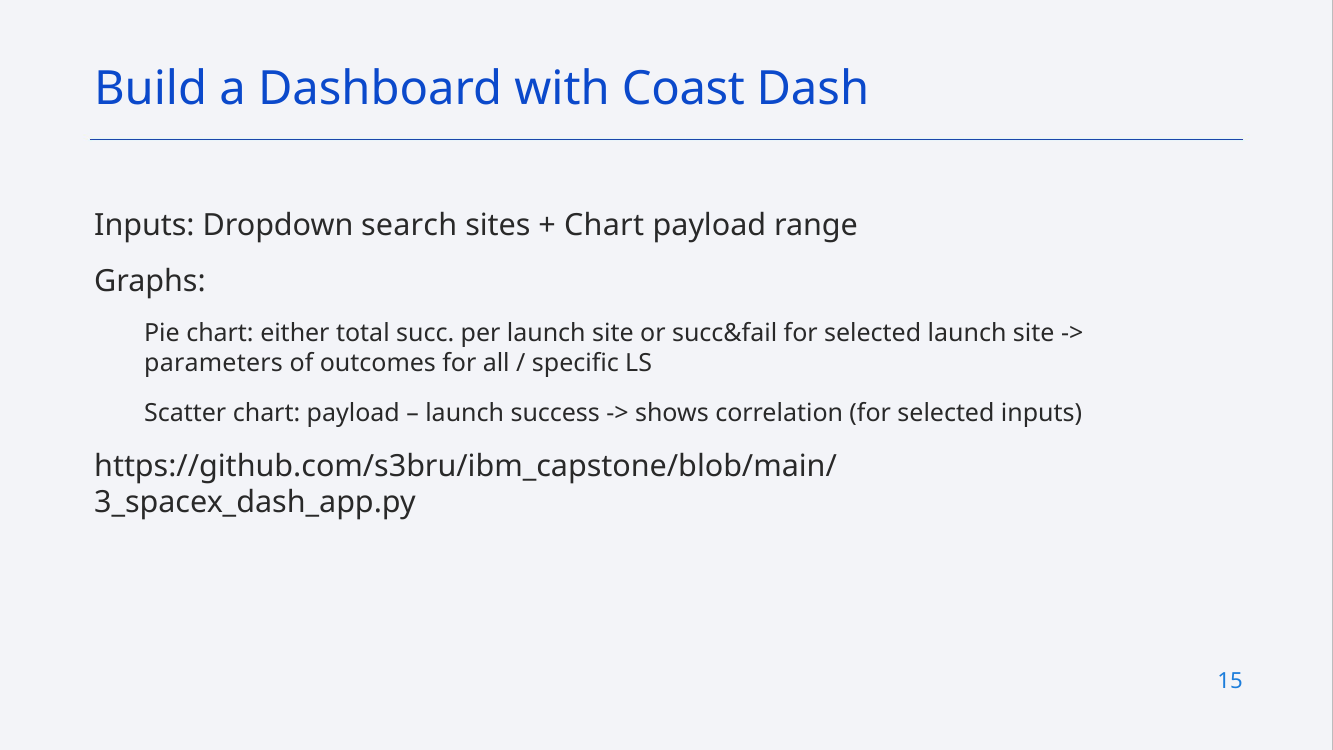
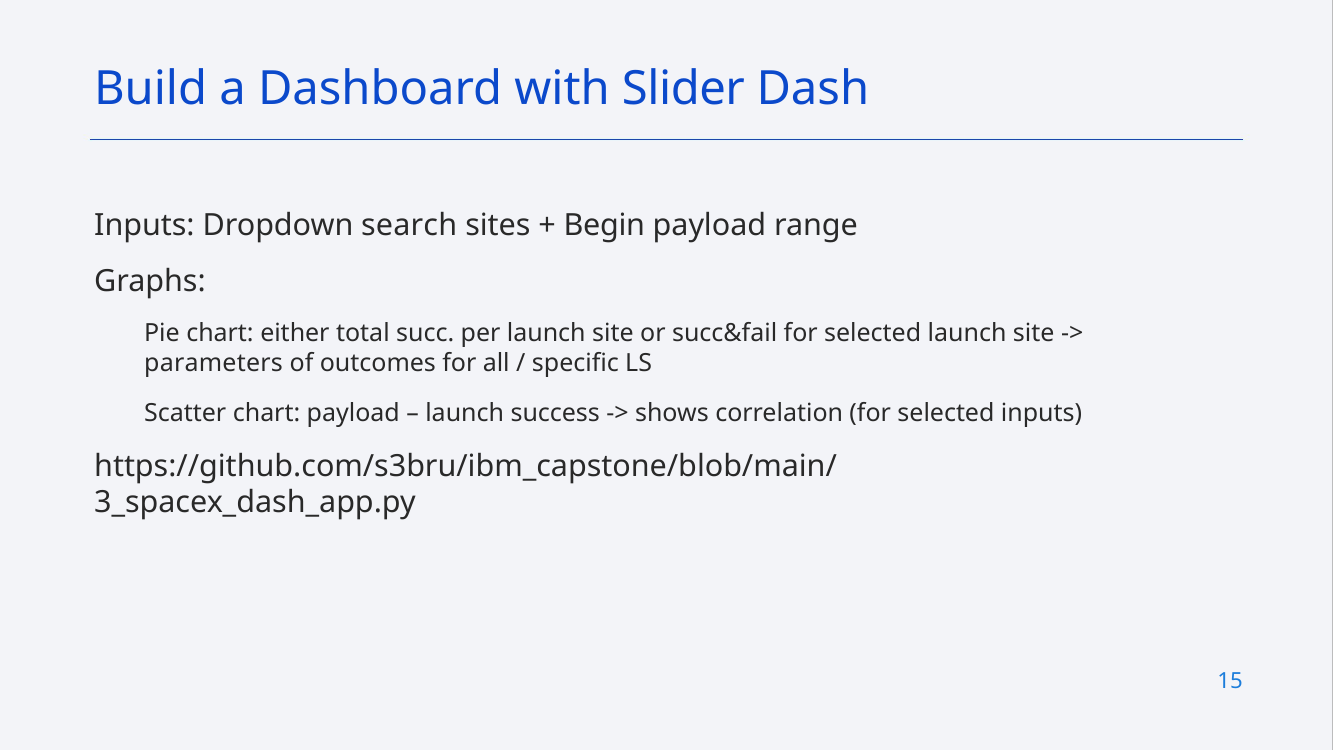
Coast: Coast -> Slider (683, 89)
Chart: Chart -> Begin (604, 225)
